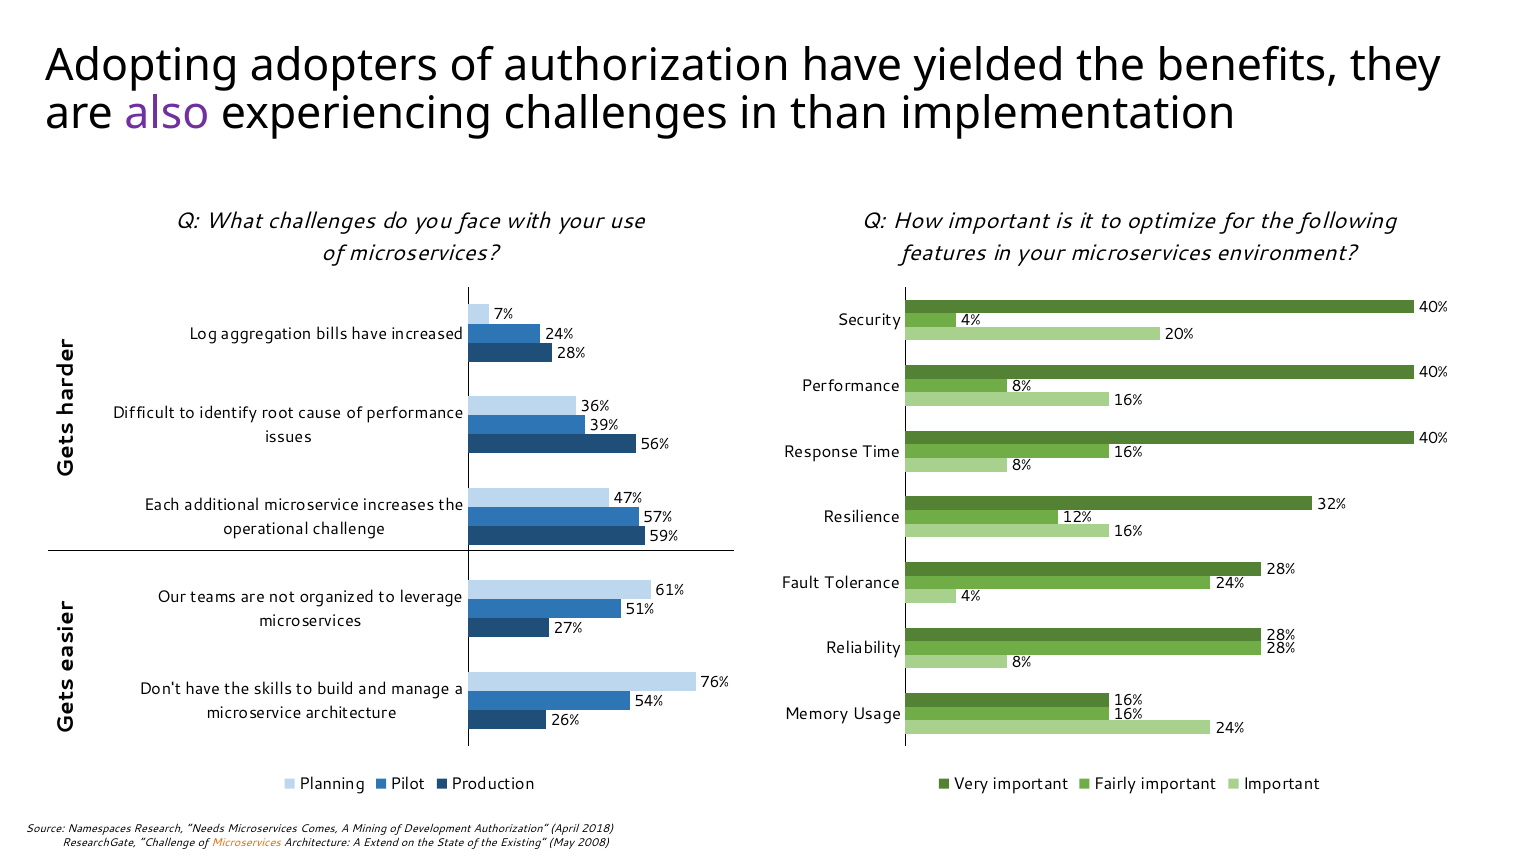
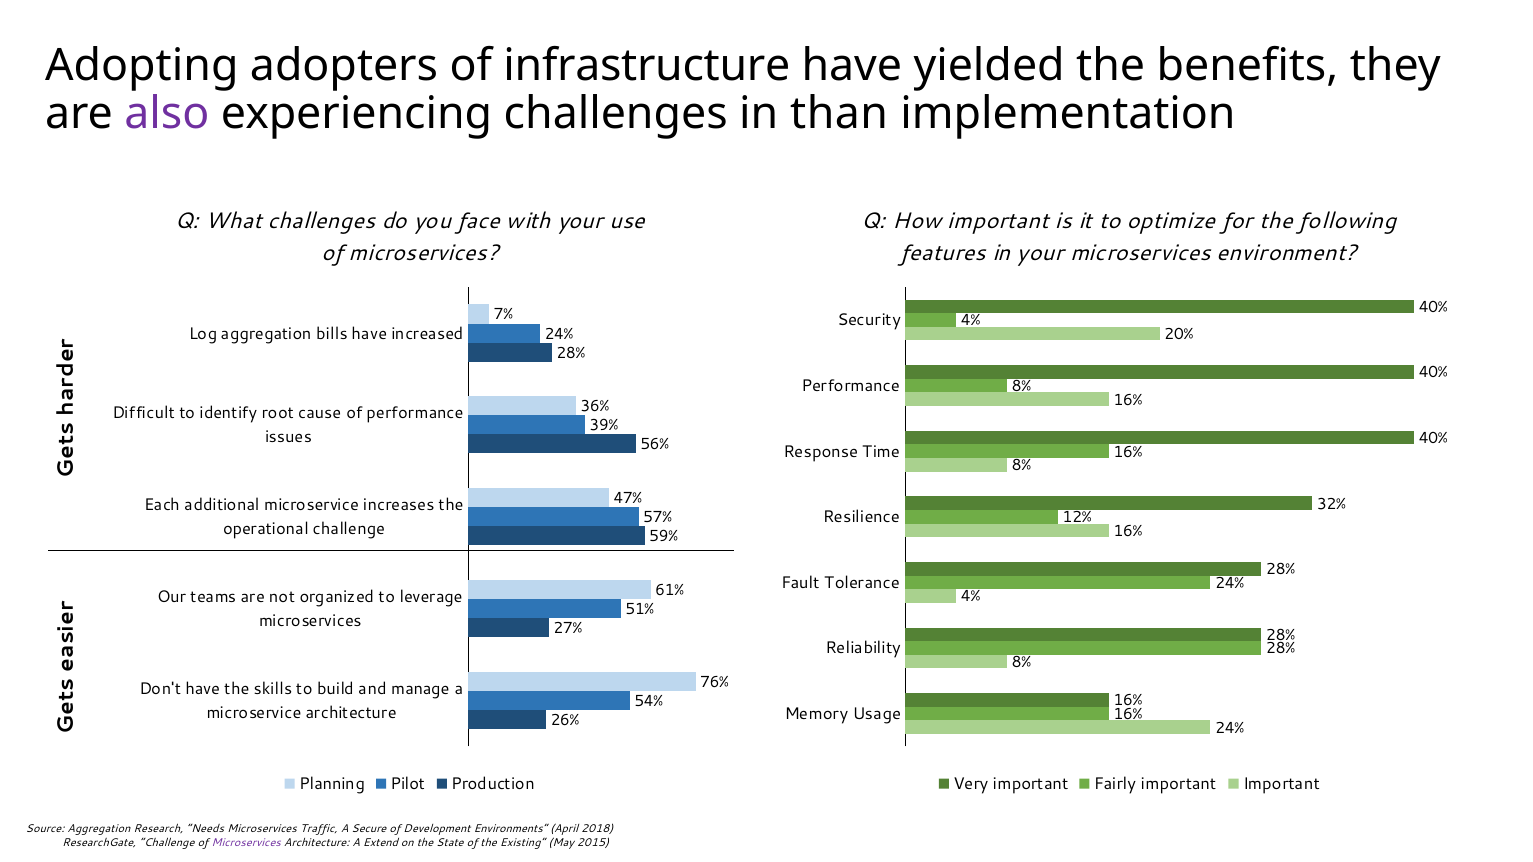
of authorization: authorization -> infrastructure (647, 66)
Source Namespaces: Namespaces -> Aggregation (99, 830)
Comes: Comes -> Traffic (319, 830)
Mining: Mining -> Secure (369, 830)
Development Authorization: Authorization -> Environments (510, 830)
Microservices colour: orange -> purple (246, 843)
2008: 2008 -> 2015 (593, 843)
